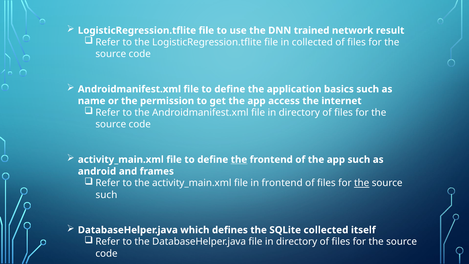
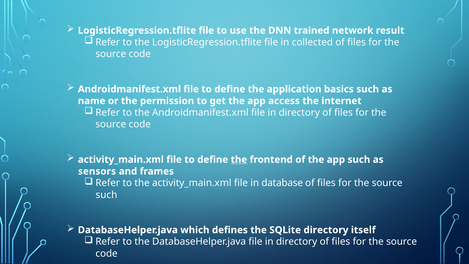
android: android -> sensors (97, 171)
in frontend: frontend -> database (282, 183)
the underline: present -> none (362, 183)
SQLite collected: collected -> directory (326, 230)
